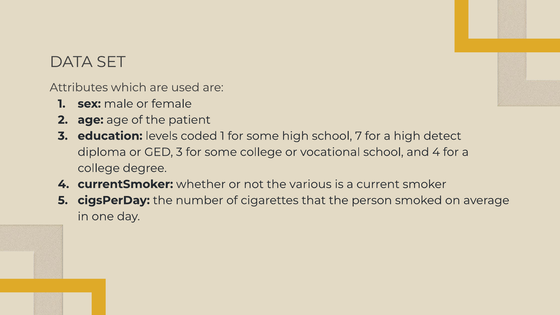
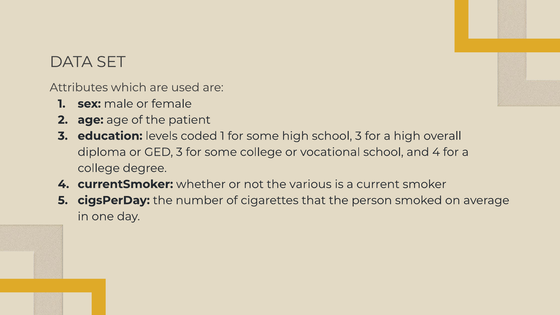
school 7: 7 -> 3 (358, 136)
detect: detect -> overall (442, 136)
